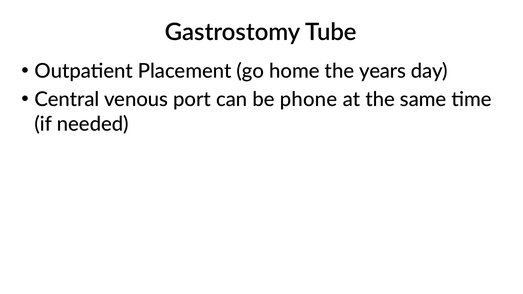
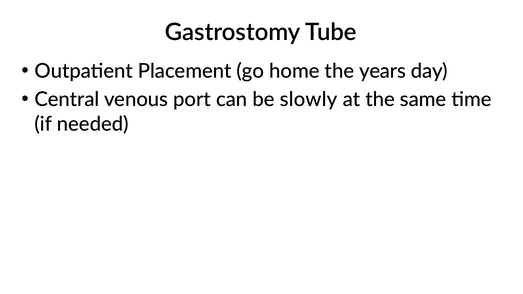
phone: phone -> slowly (309, 100)
